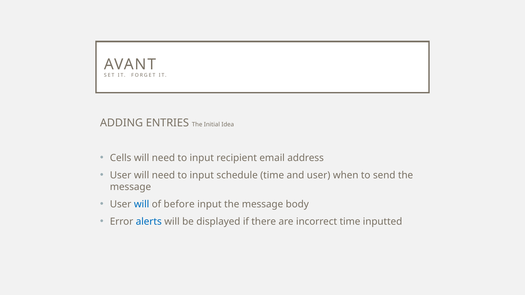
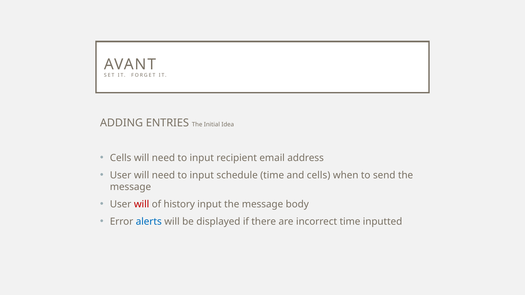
and user: user -> cells (319, 175)
will colour: blue -> red (142, 204)
before: before -> history (179, 204)
